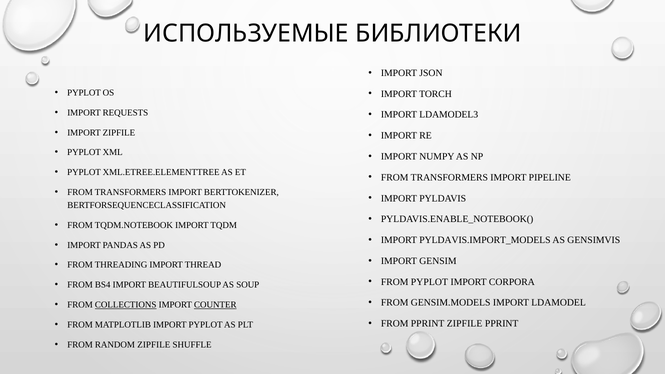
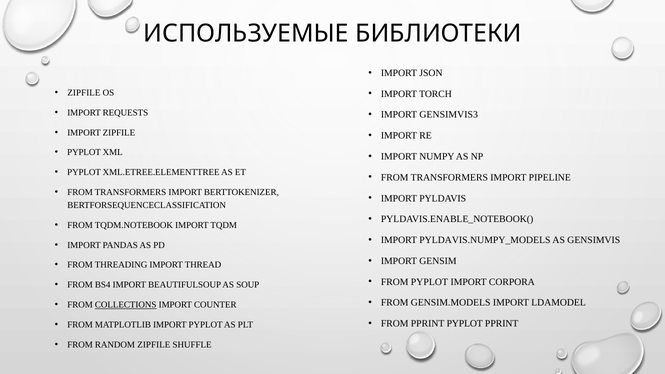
PYPLOT: PYPLOT -> ZIPFILE (84, 93)
LDAMODEL3: LDAMODEL3 -> GENSIMVIS3 (449, 115)
PYLDAVIS.IMPORT_MODELS: PYLDAVIS.IMPORT_MODELS -> PYLDAVIS.NUMPY_MODELS (485, 240)
COUNTER underline: present -> none (215, 305)
PPRINT ZIPFILE: ZIPFILE -> PYPLOT (465, 324)
